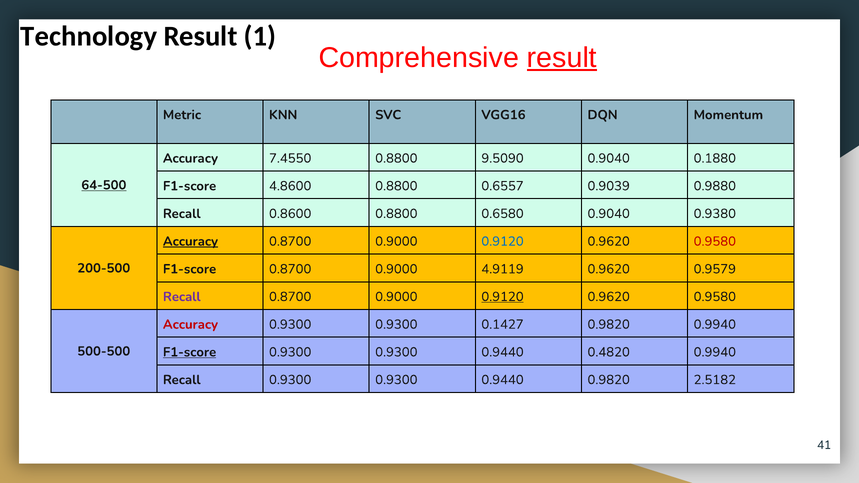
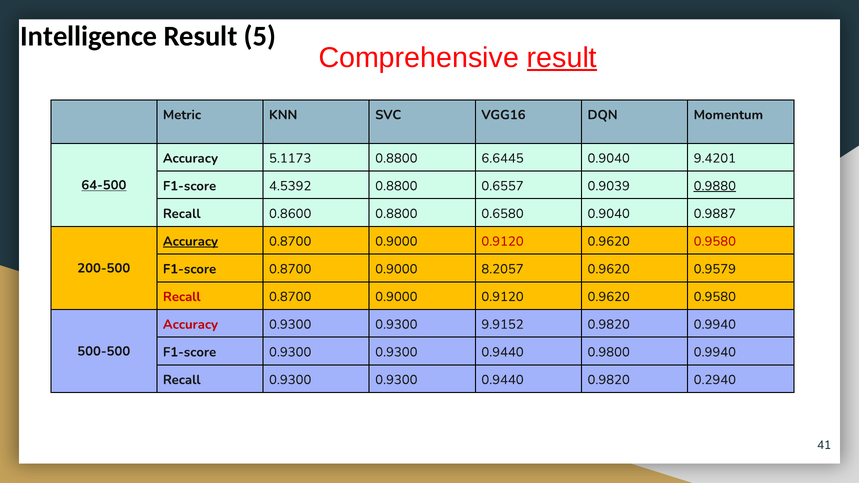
Technology: Technology -> Intelligence (89, 36)
1: 1 -> 5 (260, 36)
7.4550: 7.4550 -> 5.1173 (290, 158)
9.5090: 9.5090 -> 6.6445 (503, 158)
0.1880: 0.1880 -> 9.4201 (715, 158)
4.8600: 4.8600 -> 4.5392 (290, 186)
0.9880 underline: none -> present (715, 186)
0.9380: 0.9380 -> 0.9887 (715, 214)
0.9120 colour: blue -> red (503, 241)
4.9119: 4.9119 -> 8.2057 (503, 269)
Recall colour: purple -> red (182, 297)
0.9120 underline: present -> none (503, 297)
0.1427: 0.1427 -> 9.9152 (503, 325)
F1-score underline: present -> none (190, 352)
0.4820: 0.4820 -> 0.9800 (609, 352)
2.5182: 2.5182 -> 0.2940 (715, 380)
